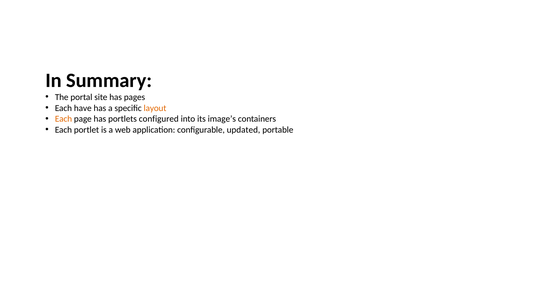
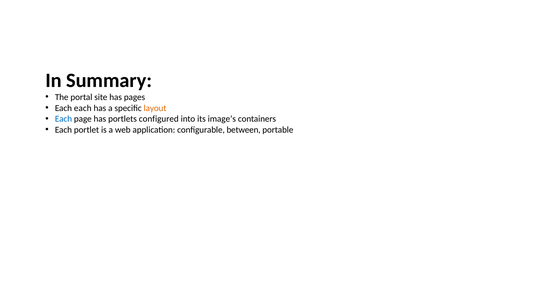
Each have: have -> each (83, 108)
Each colour: orange -> blue (63, 119)
updated: updated -> between (244, 129)
